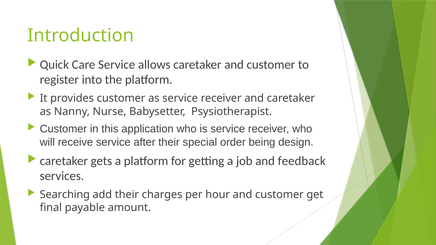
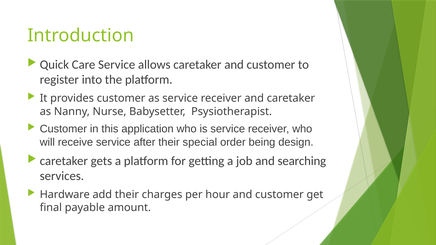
feedback: feedback -> searching (302, 161)
Searching: Searching -> Hardware (65, 195)
